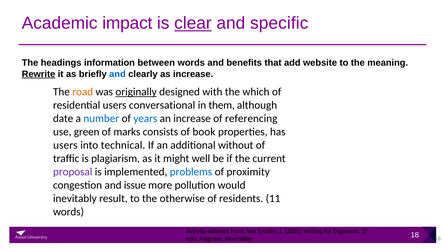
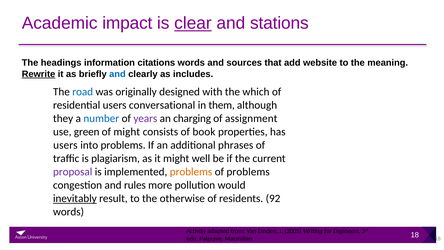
specific: specific -> stations (279, 23)
between: between -> citations (156, 63)
benefits: benefits -> sources (244, 63)
as increase: increase -> includes (193, 74)
road colour: orange -> blue (83, 92)
originally underline: present -> none (136, 92)
date: date -> they (63, 119)
years colour: blue -> purple (145, 119)
an increase: increase -> charging (192, 119)
referencing: referencing -> assignment (251, 119)
of marks: marks -> might (127, 132)
into technical: technical -> problems (123, 145)
without: without -> phrases (236, 145)
problems colour: blue -> orange (191, 172)
of proximity: proximity -> problems (248, 172)
issue: issue -> rules (135, 185)
inevitably underline: none -> present (75, 198)
11: 11 -> 92 (273, 198)
